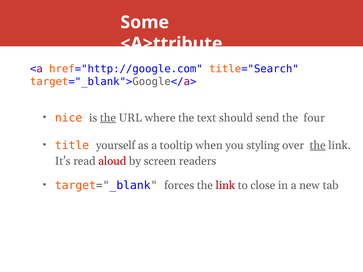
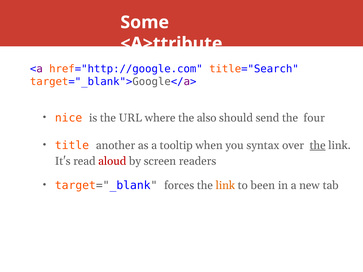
the underline: present -> none (108, 118)
text: text -> also (207, 118)
yourself: yourself -> another (116, 145)
styling: styling -> syntax (263, 145)
link colour: red -> orange (225, 185)
close: close -> been (263, 185)
